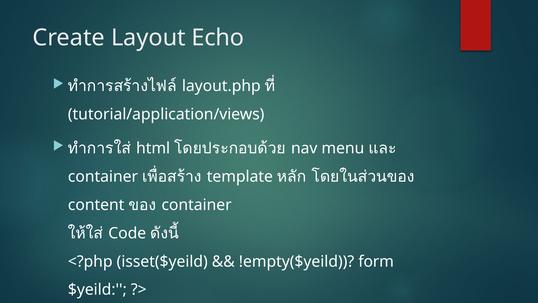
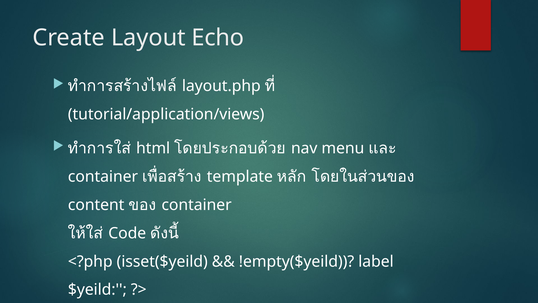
!empty($yeild form: form -> label (376, 261)
